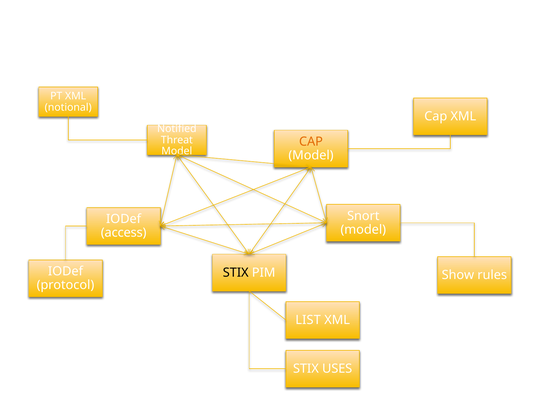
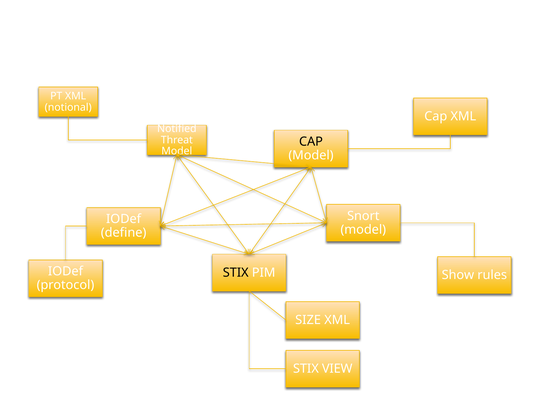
CAP colour: orange -> black (311, 141)
access: access -> define (124, 232)
LIST: LIST -> SIZE (308, 320)
USES: USES -> VIEW (337, 368)
